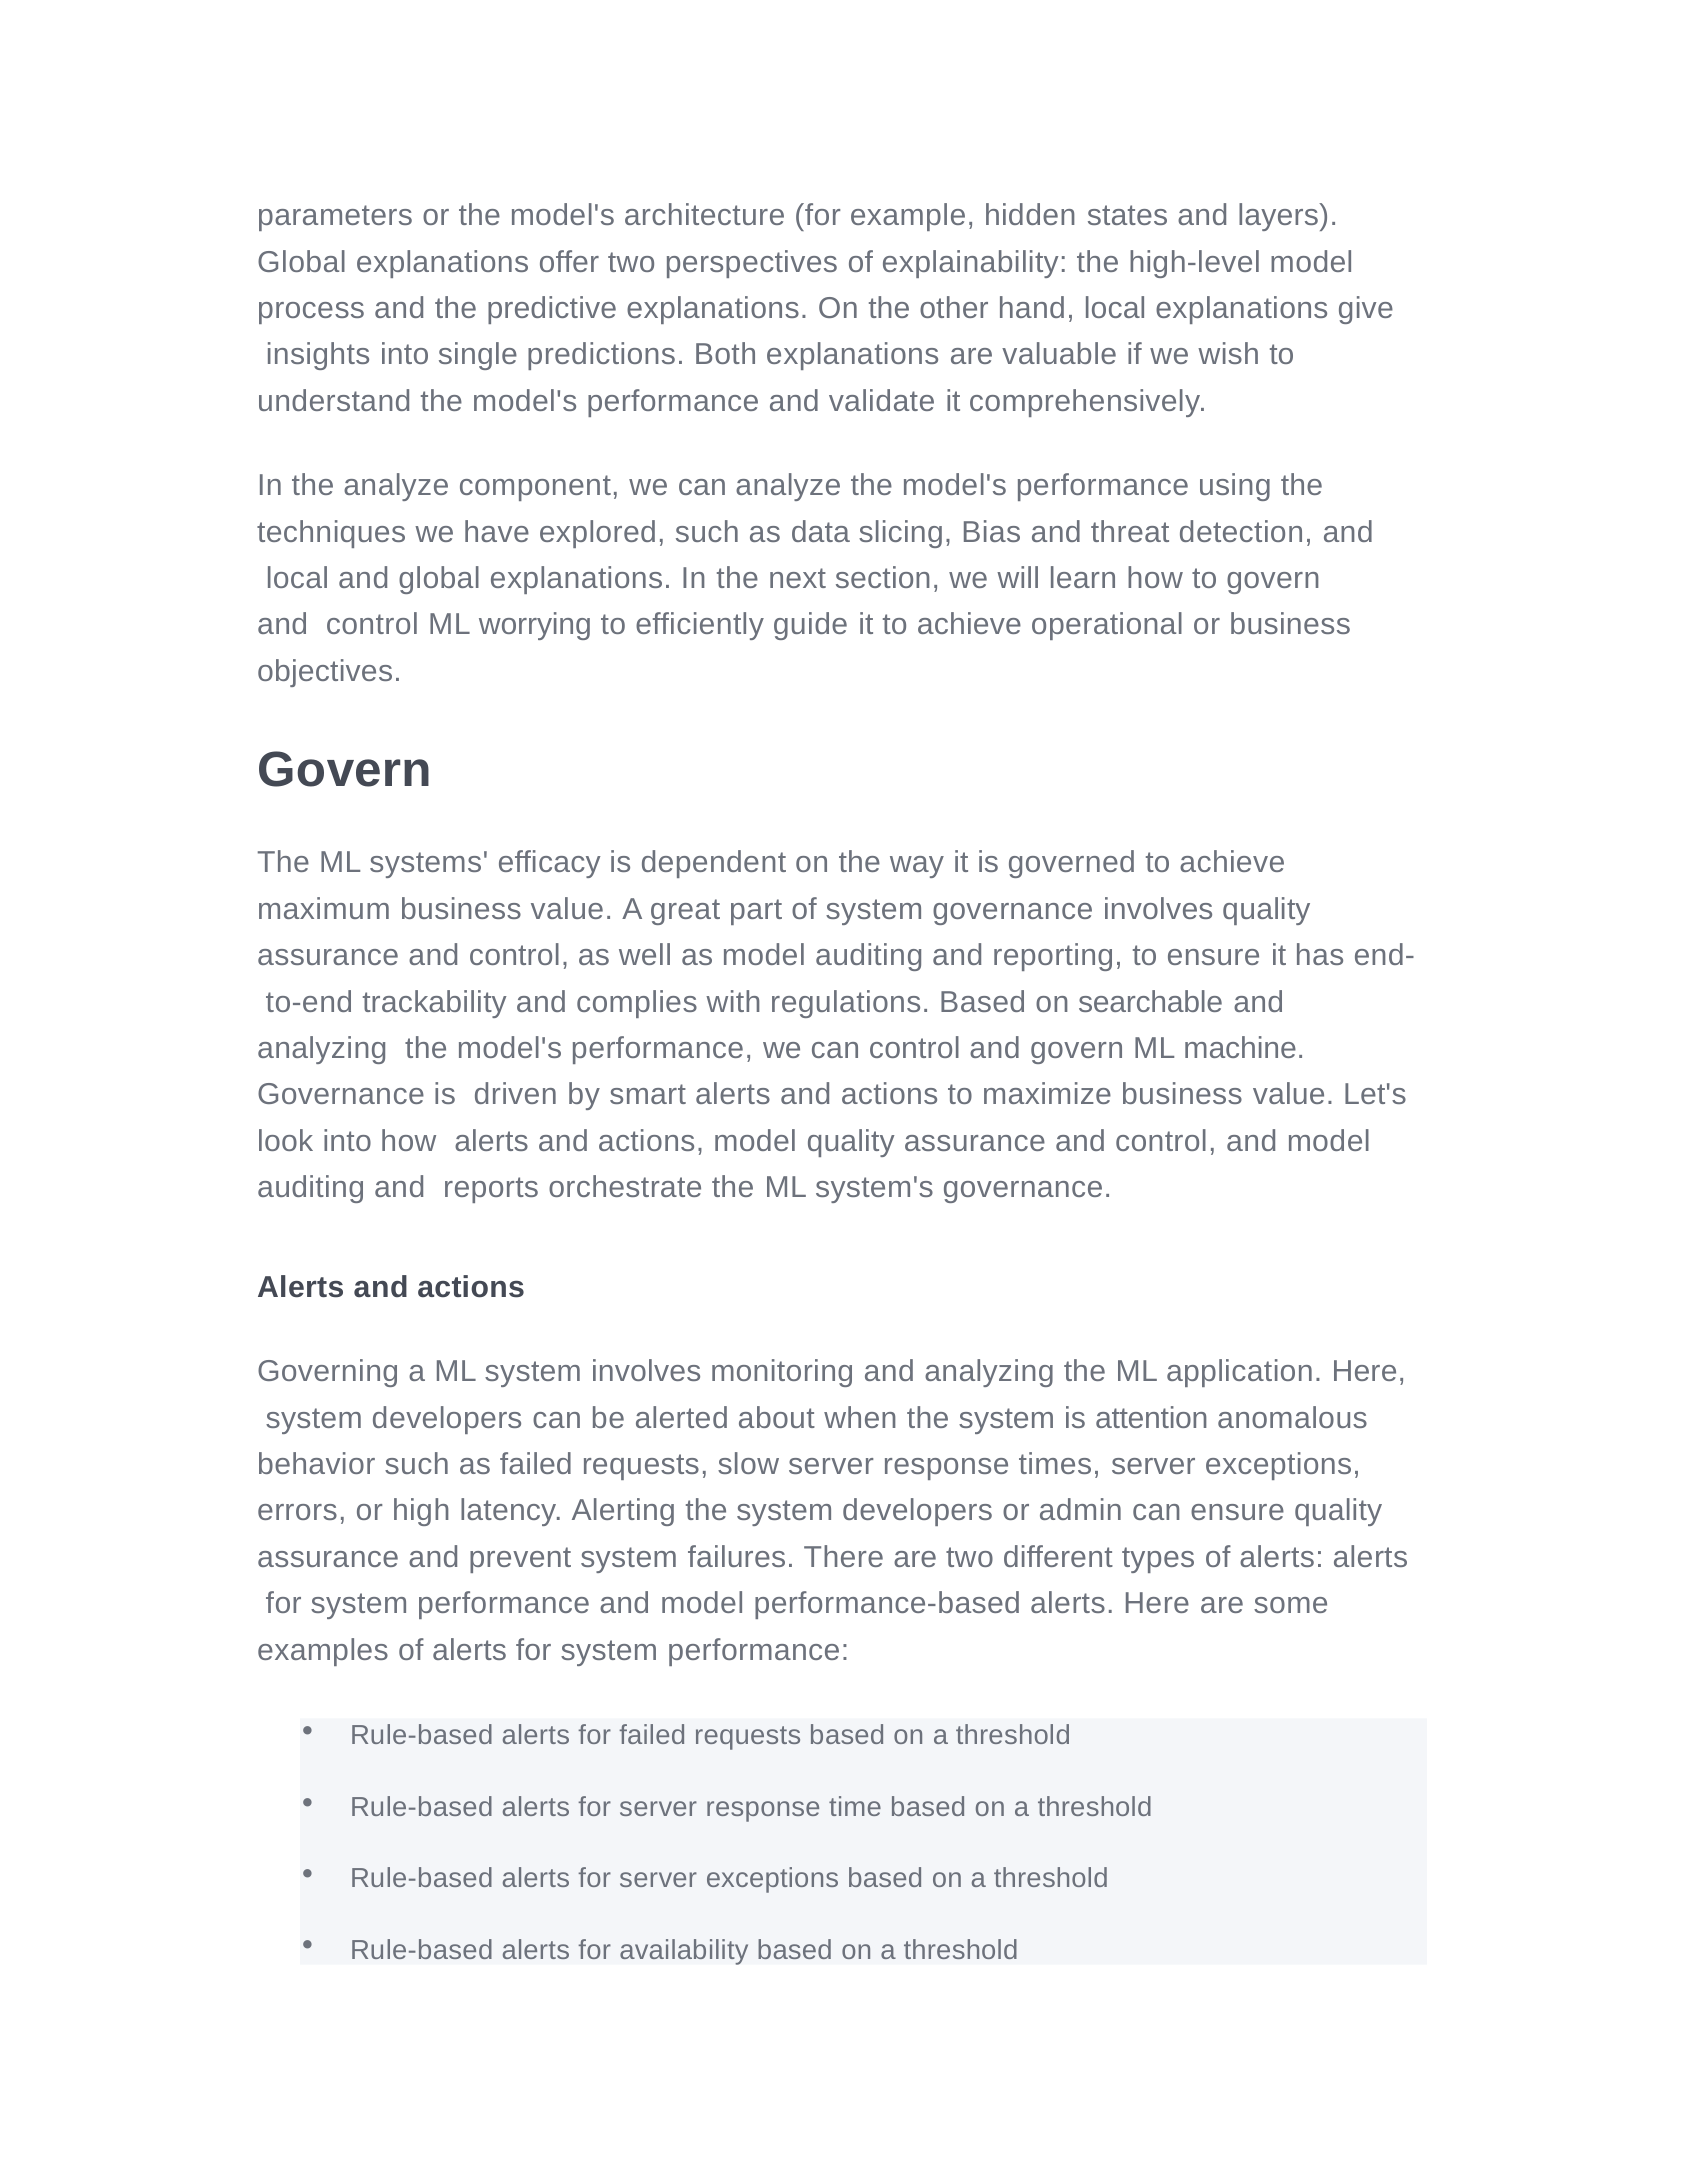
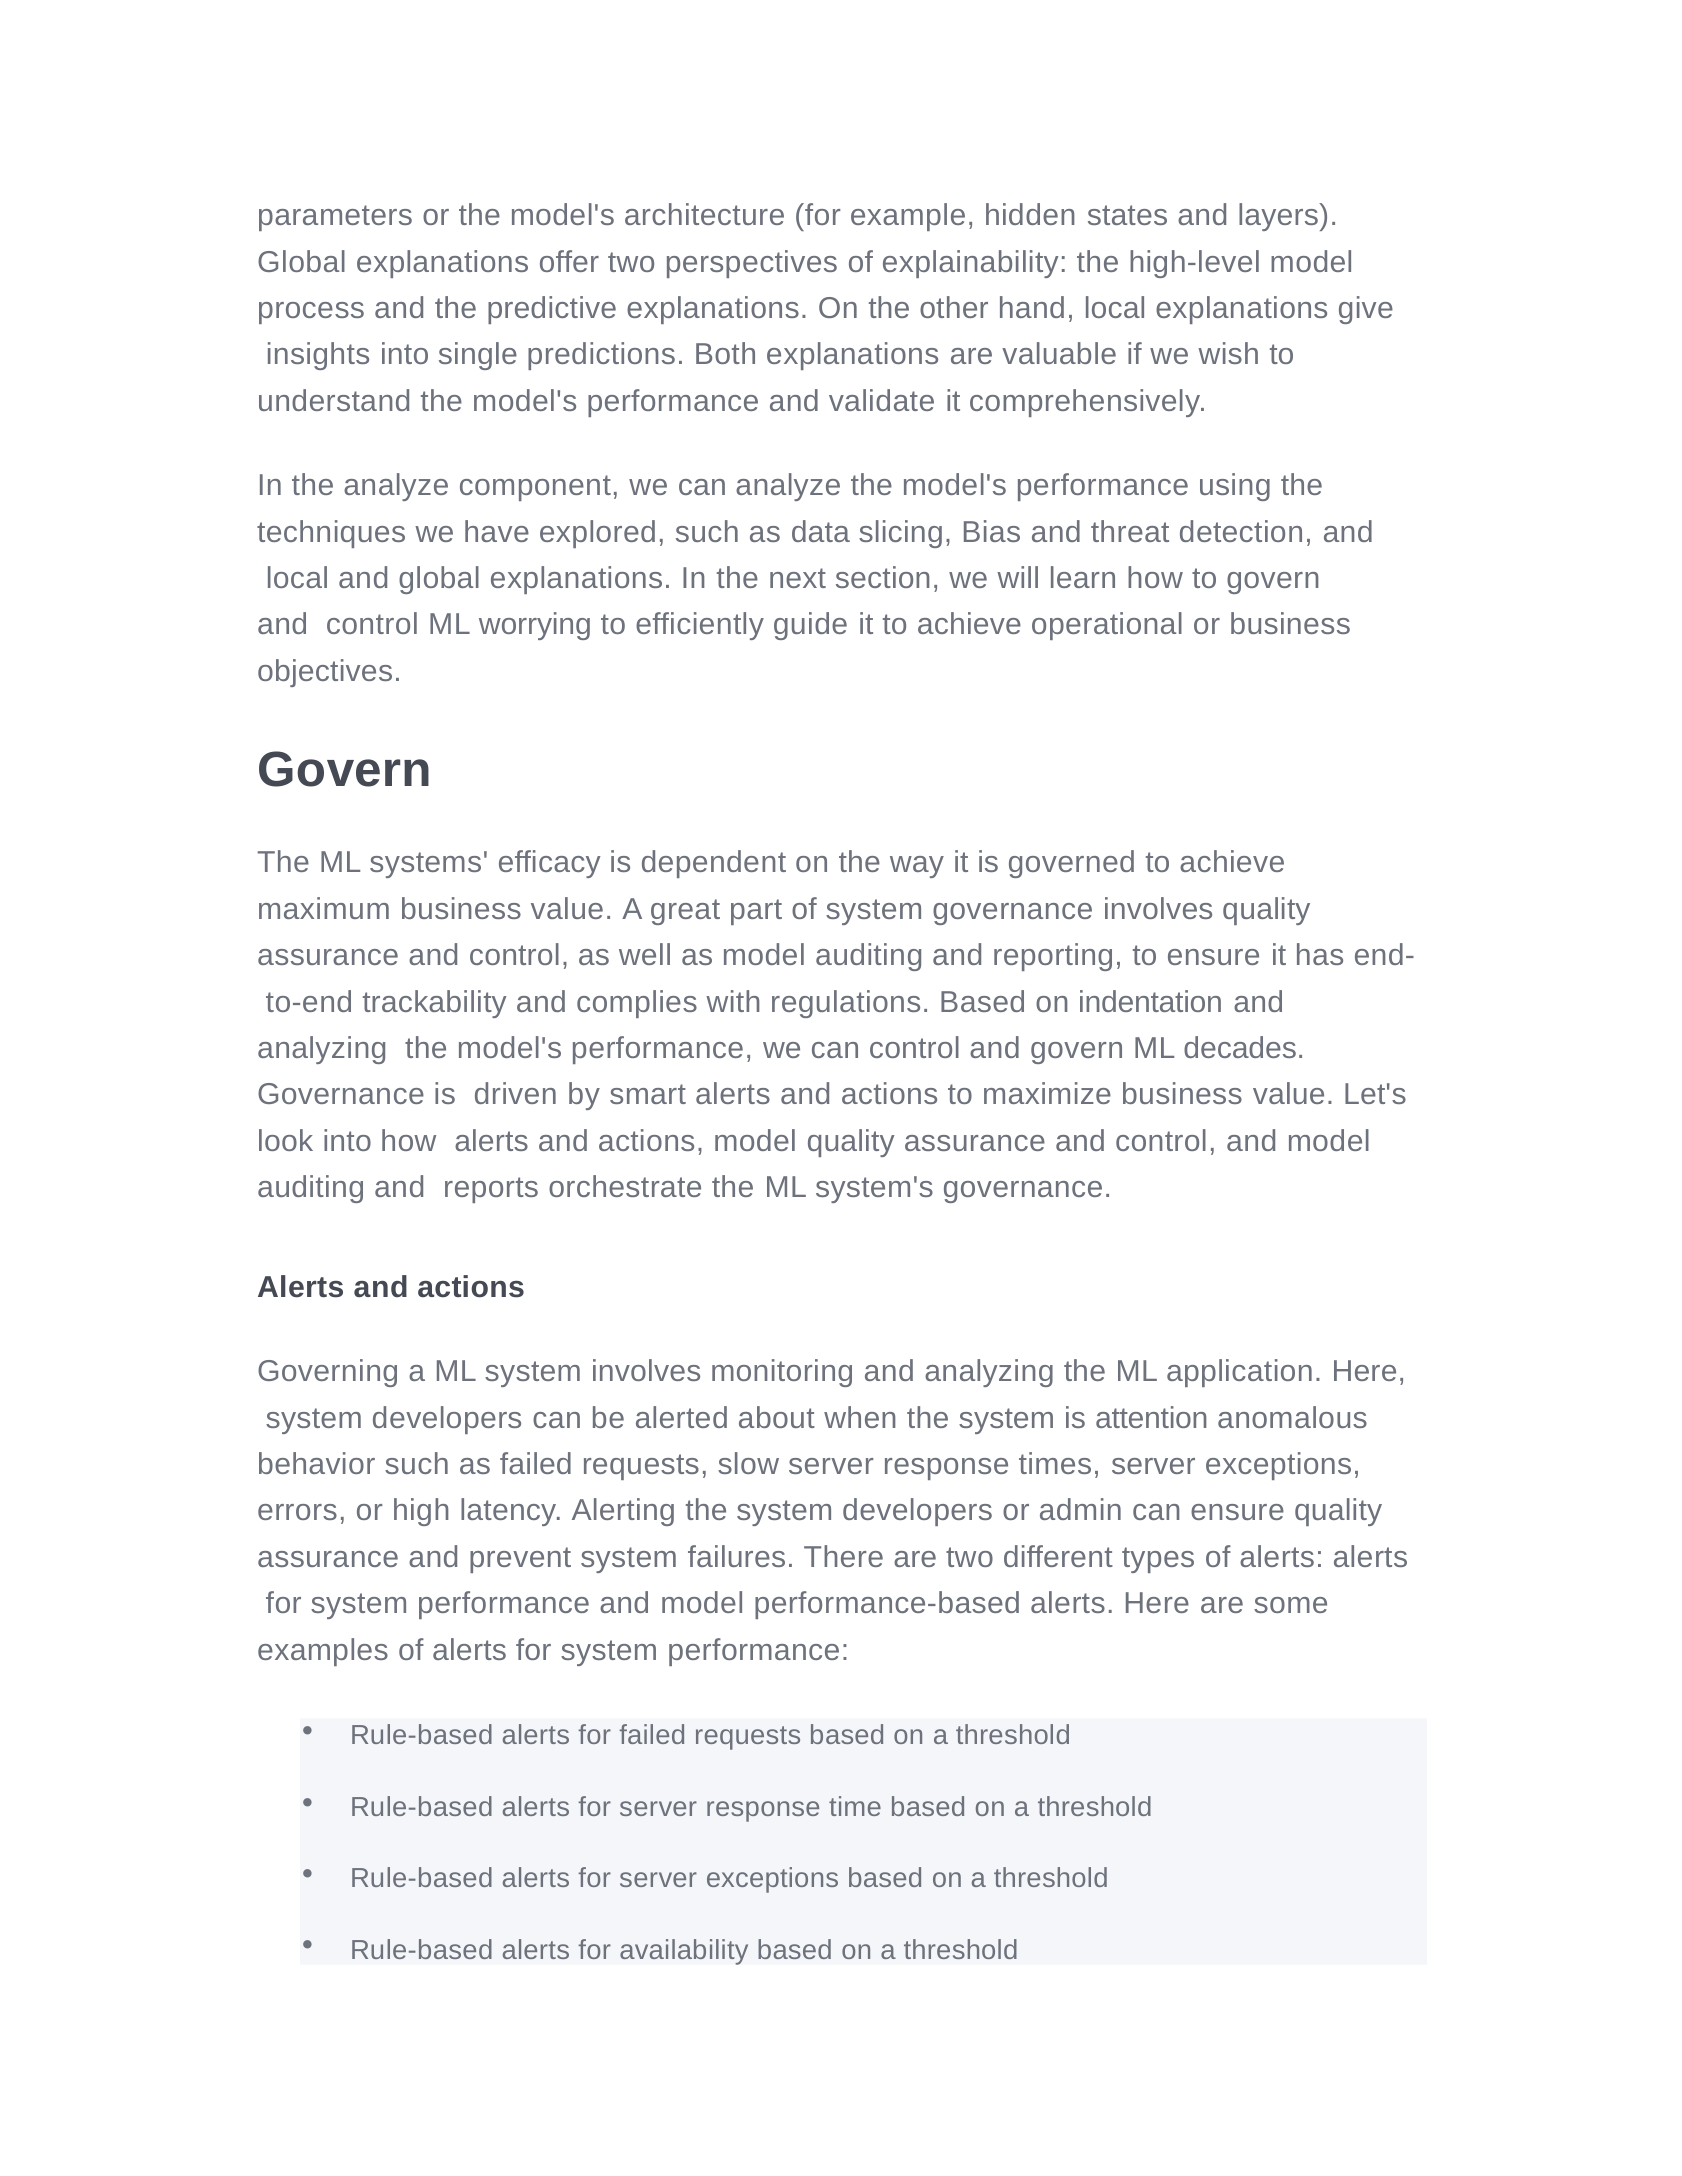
searchable: searchable -> indentation (1151, 1002)
machine: machine -> decades (1244, 1049)
